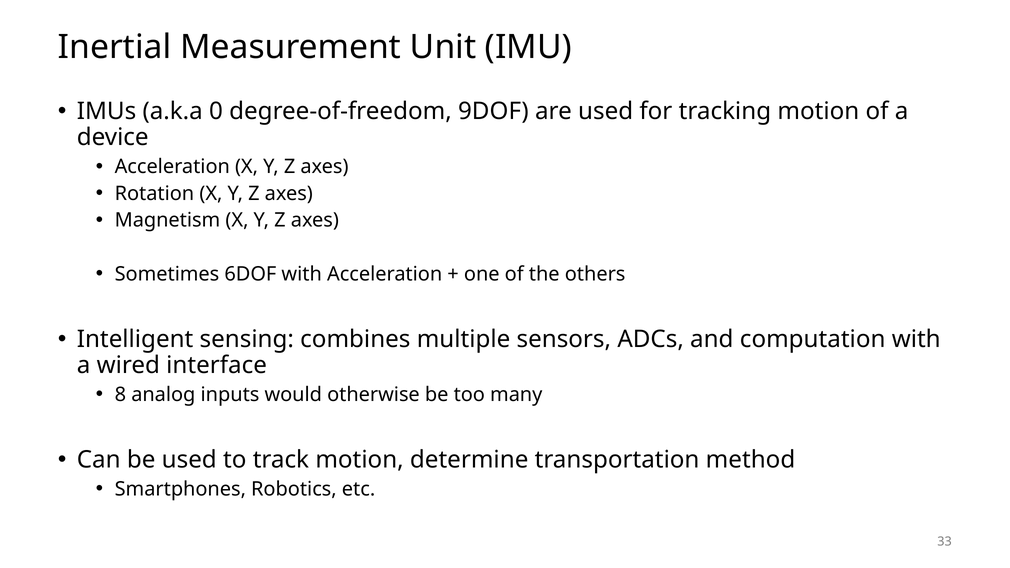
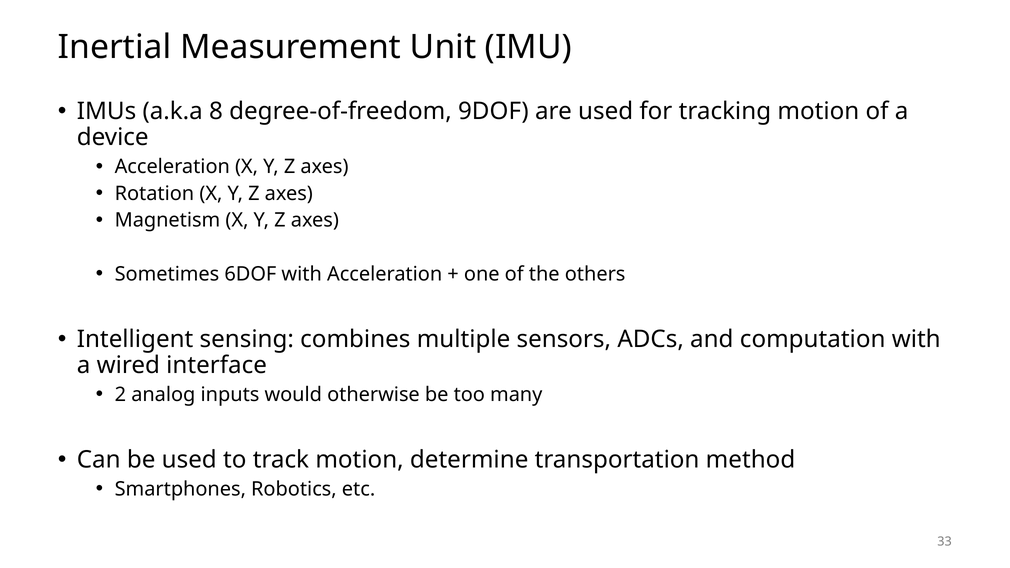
0: 0 -> 8 (216, 111)
8: 8 -> 2 (120, 395)
